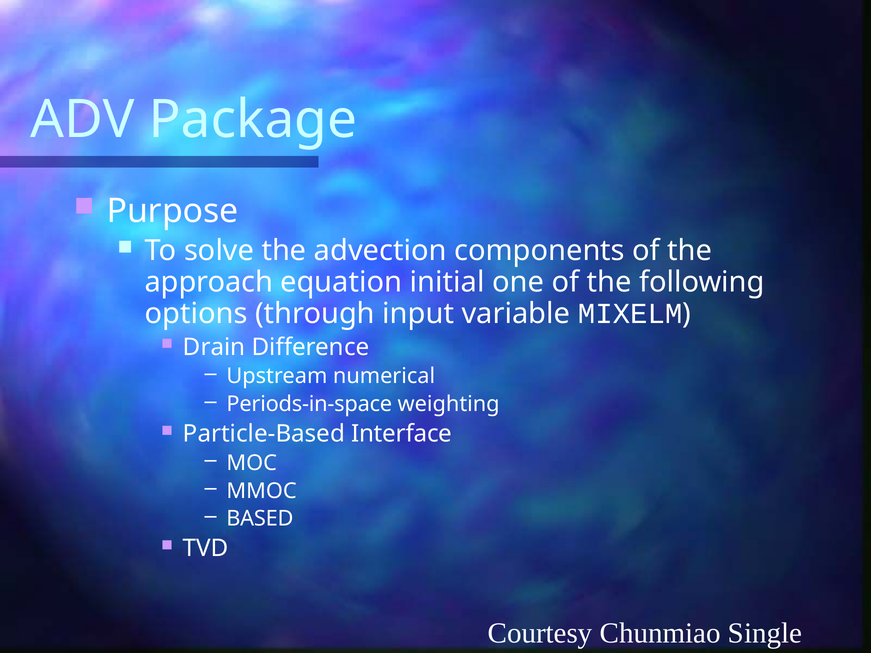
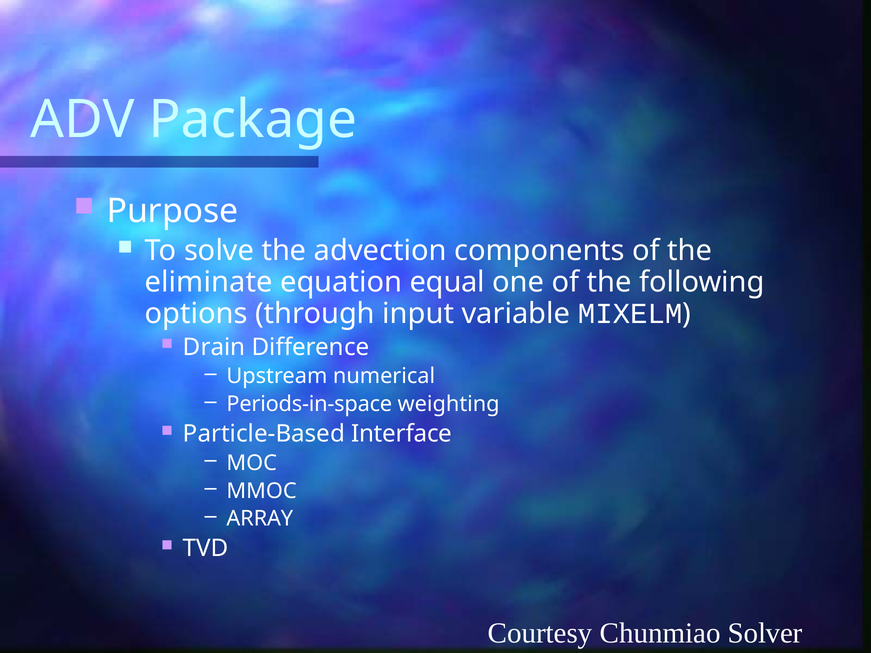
approach: approach -> eliminate (209, 282)
initial: initial -> equal (447, 282)
BASED: BASED -> ARRAY (260, 519)
Single: Single -> Solver (765, 633)
